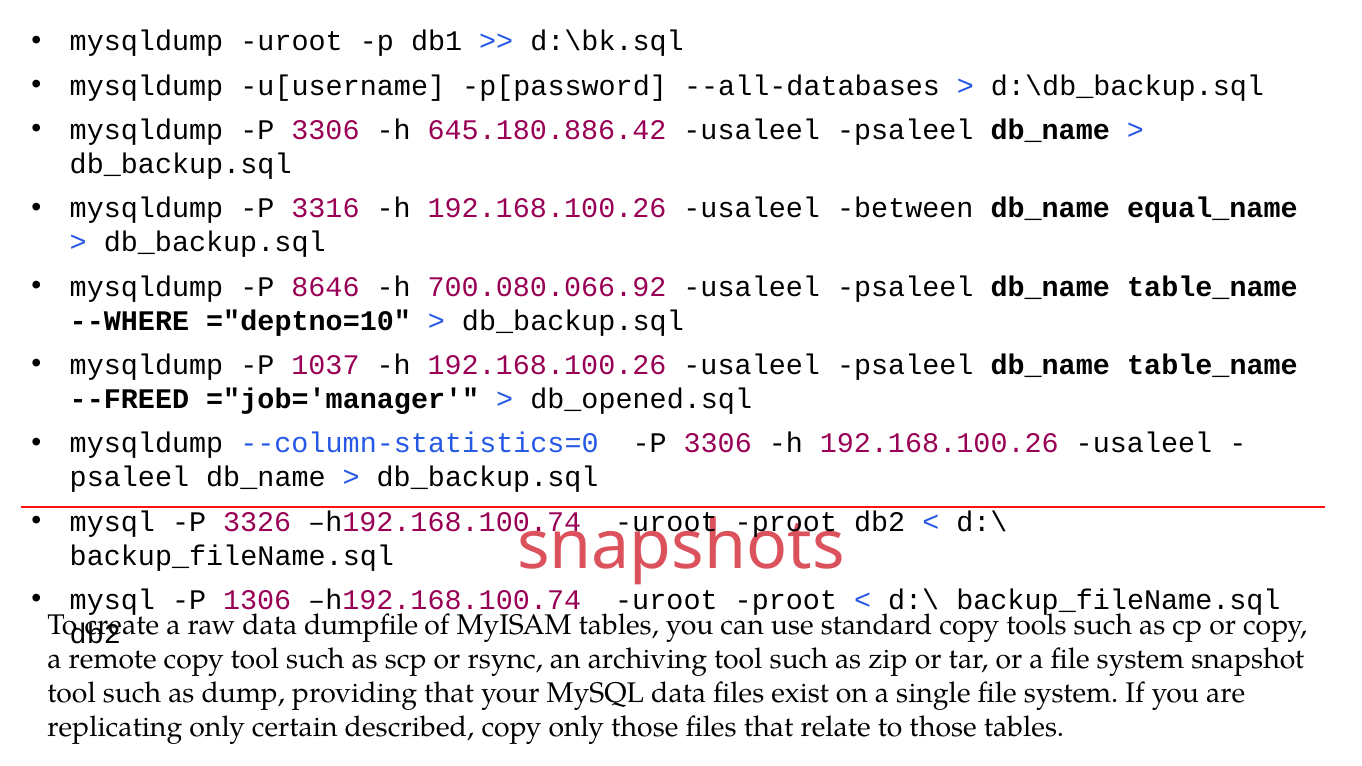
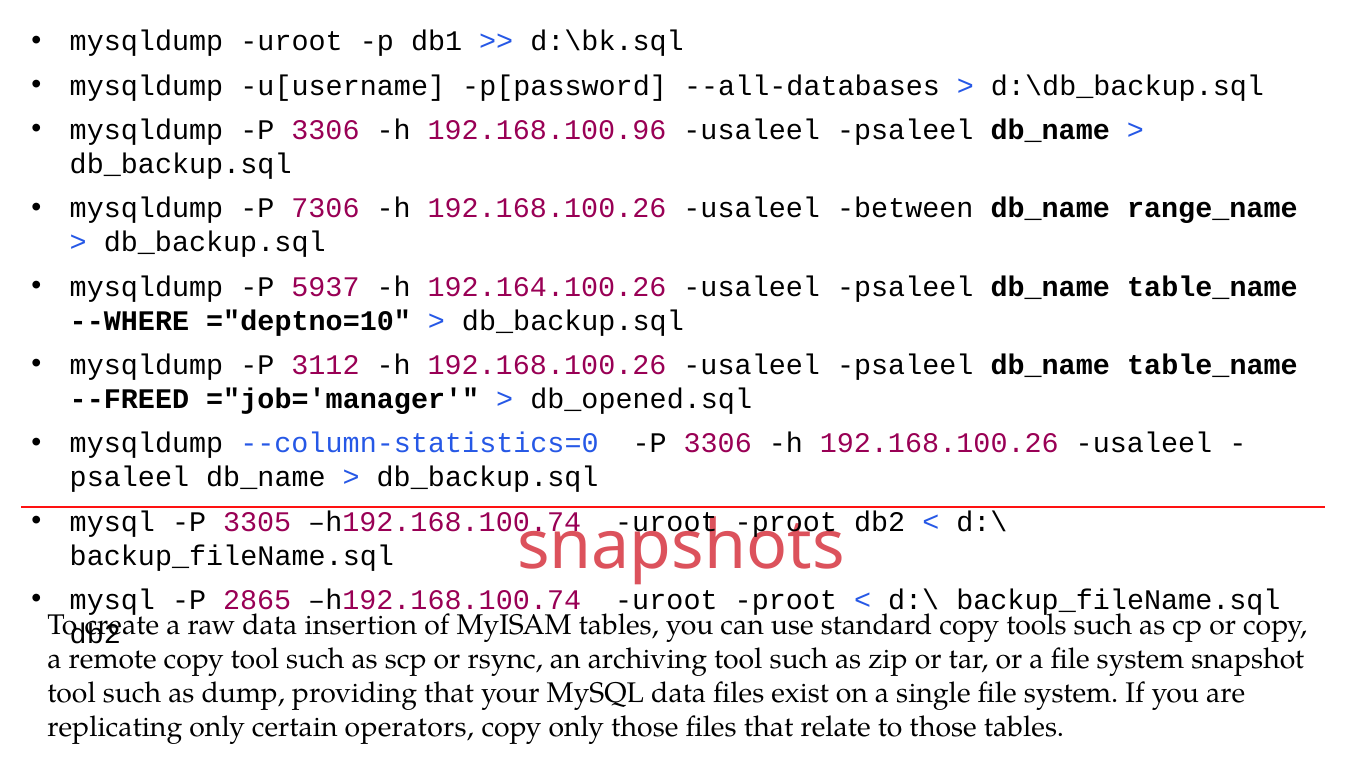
645.180.886.42: 645.180.886.42 -> 192.168.100.96 (547, 130)
3316: 3316 -> 7306 (325, 208)
equal_name: equal_name -> range_name (1212, 208)
8646: 8646 -> 5937 (325, 287)
700.080.066.92: 700.080.066.92 -> 192.164.100.26 (547, 287)
1037: 1037 -> 3112 (325, 365)
3326: 3326 -> 3305 (257, 522)
1306: 1306 -> 2865 (257, 600)
dumpfile: dumpfile -> insertion (361, 625)
described: described -> operators (409, 727)
